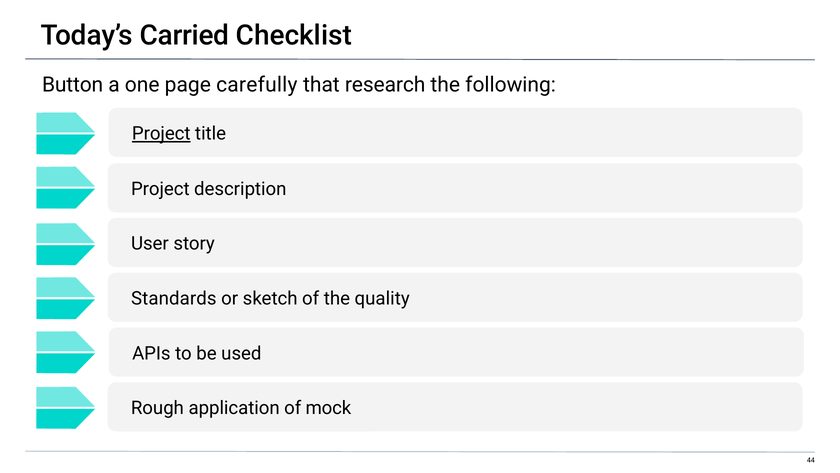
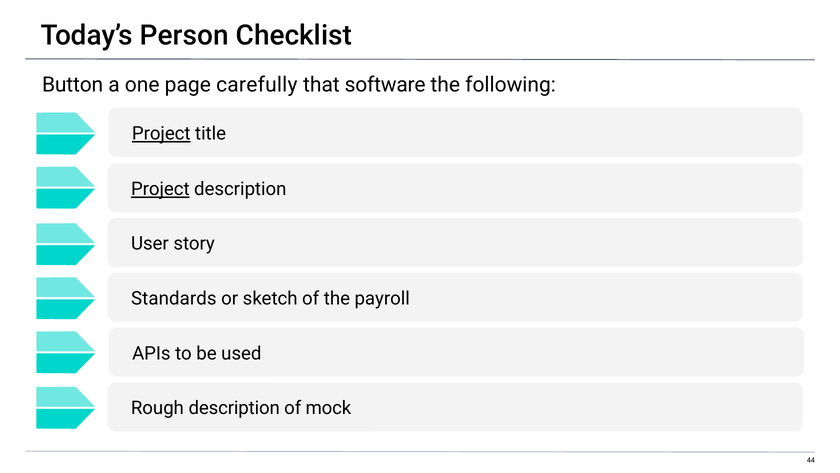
Carried: Carried -> Person (184, 36)
research: research -> software (385, 85)
Project underline: none -> present (160, 189)
quality: quality -> payroll (382, 298)
Rough application: application -> description (234, 408)
